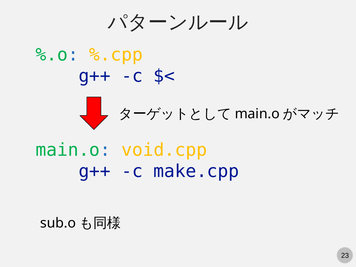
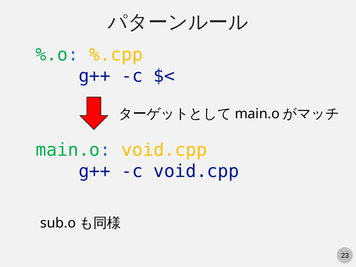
c make.cpp: make.cpp -> void.cpp (196, 171)
